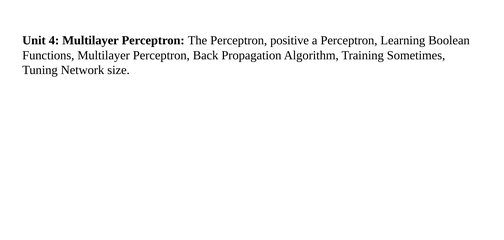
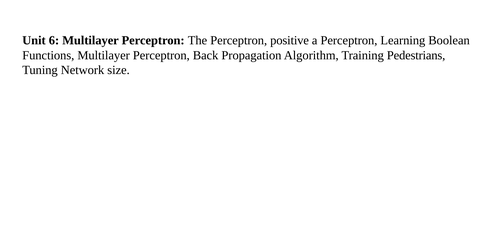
4: 4 -> 6 (54, 40)
Sometimes: Sometimes -> Pedestrians (416, 55)
